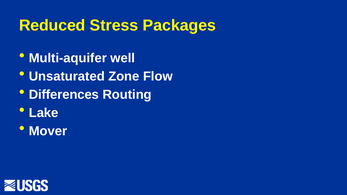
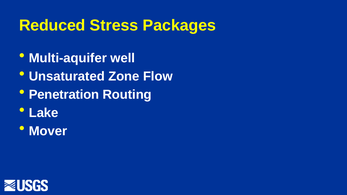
Differences: Differences -> Penetration (64, 95)
